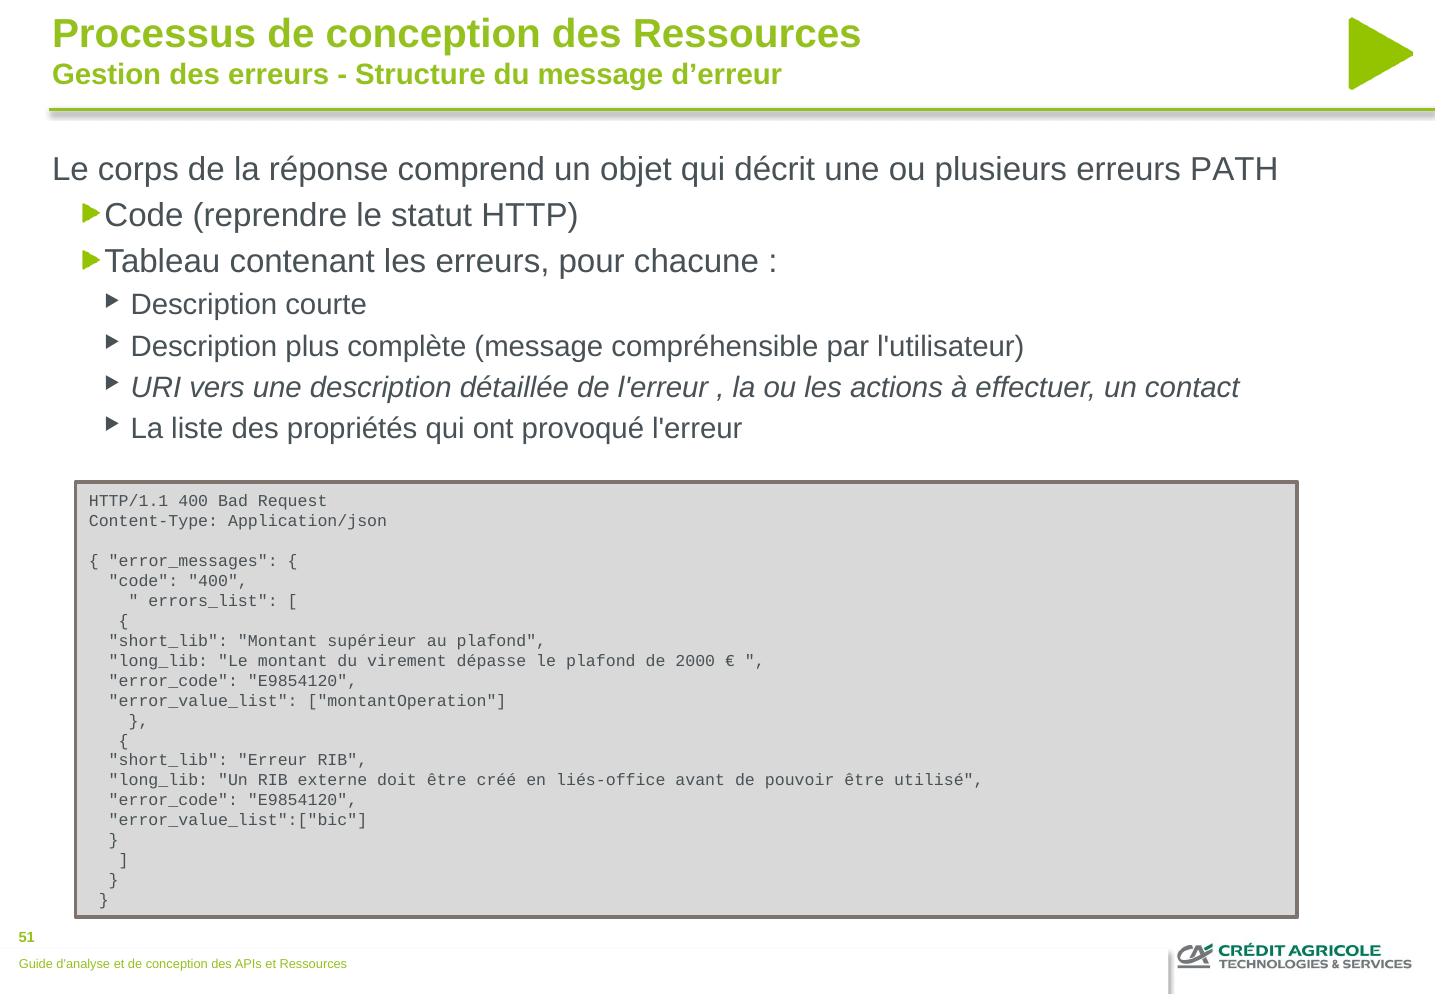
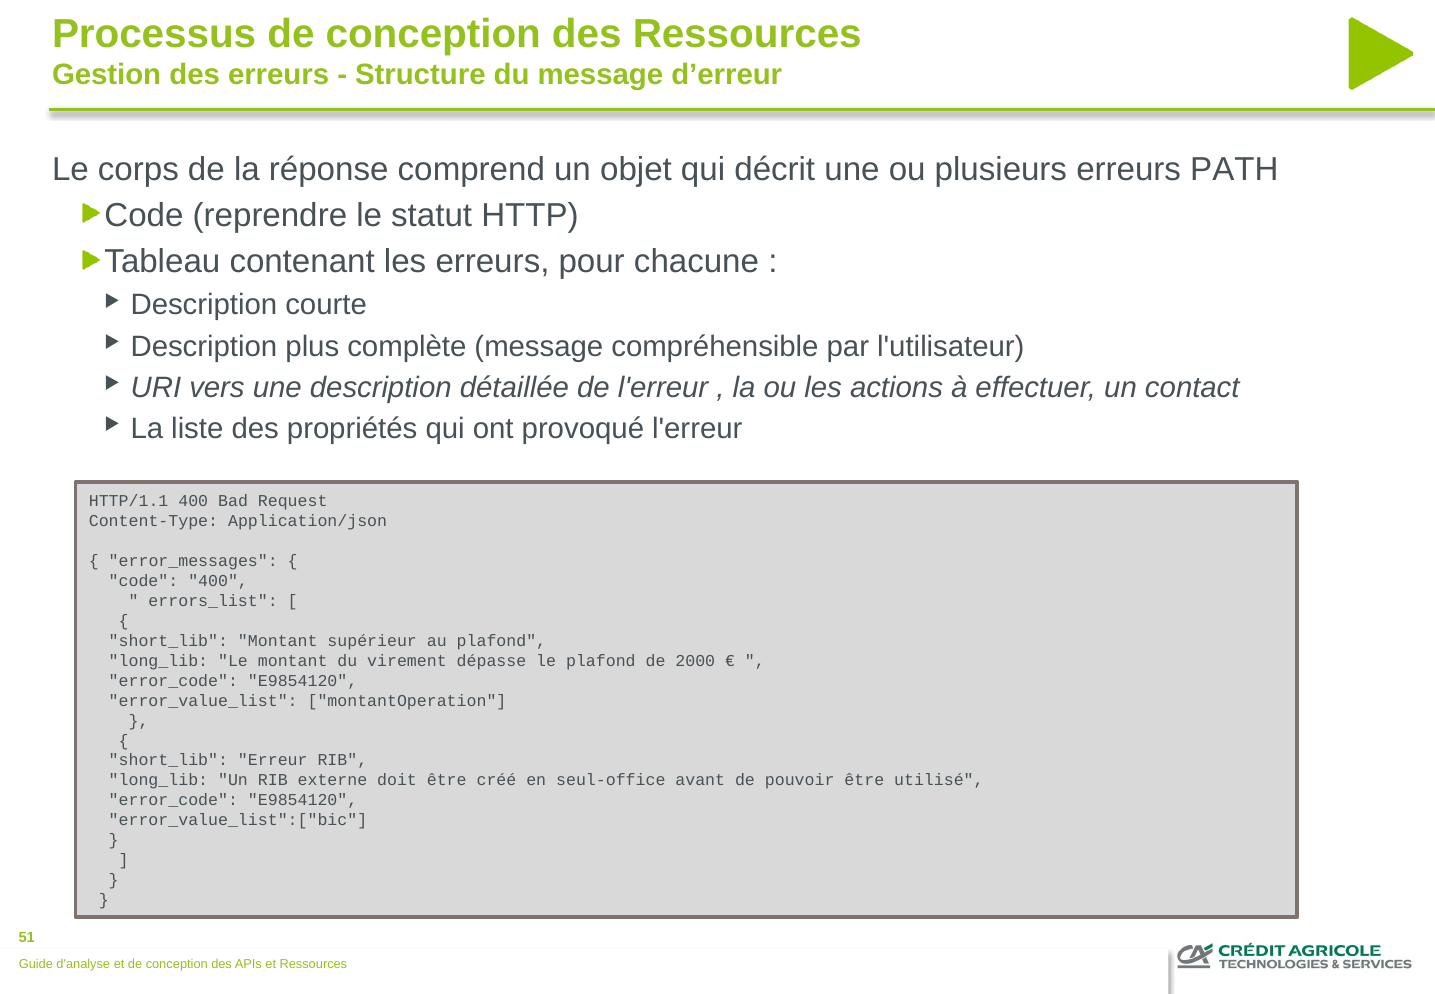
liés-office: liés-office -> seul-office (611, 780)
